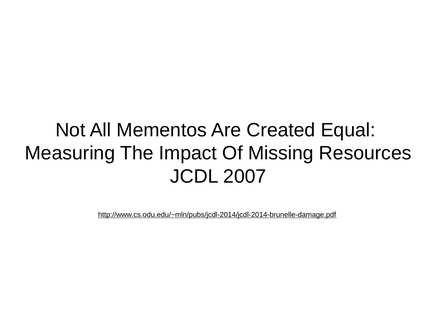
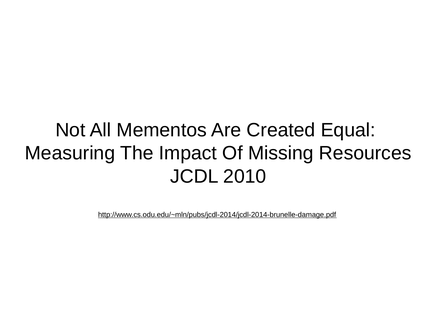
2007: 2007 -> 2010 (245, 177)
